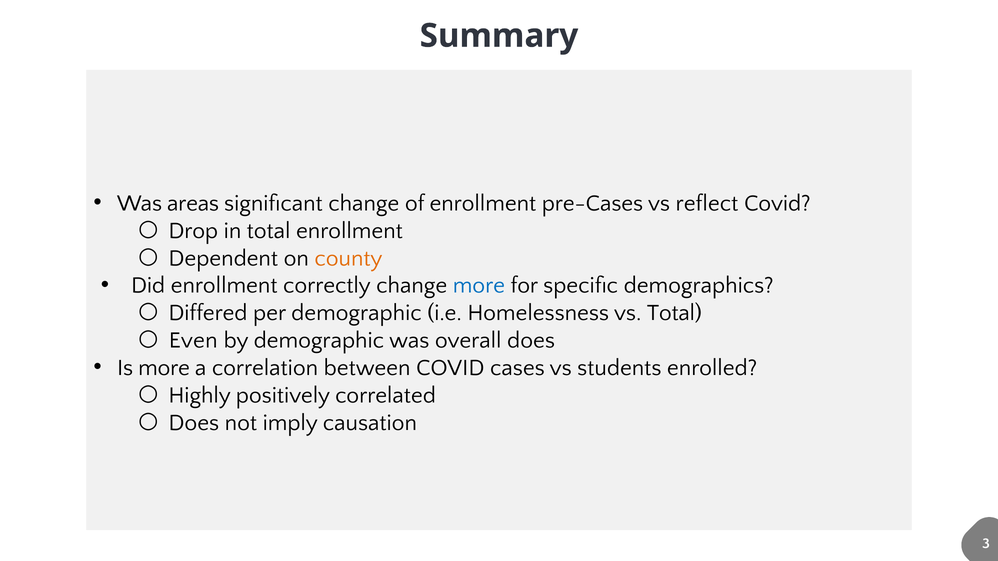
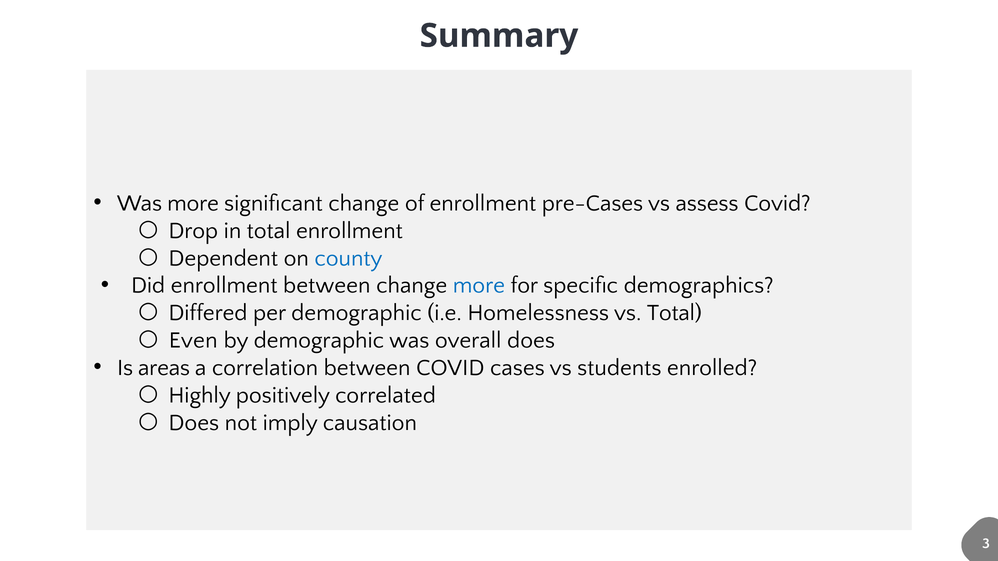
Was areas: areas -> more (193, 203)
reflect: reflect -> assess (707, 203)
county colour: orange -> blue (348, 258)
enrollment correctly: correctly -> between (327, 286)
Is more: more -> areas (164, 368)
